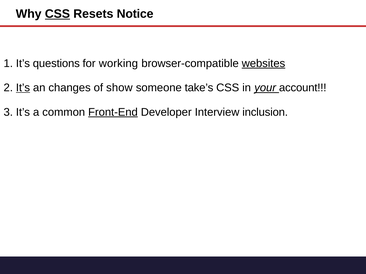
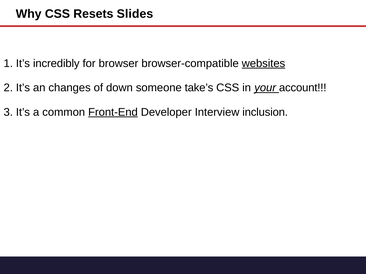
CSS underline: present -> none (57, 14)
Notice: Notice -> Slides (135, 14)
questions: questions -> incredibly (56, 63)
working: working -> browser (118, 63)
It’s underline: present -> none (23, 88)
show: show -> down (119, 88)
